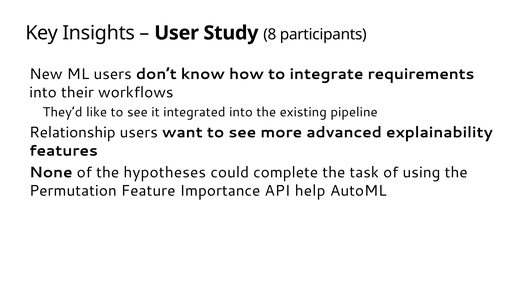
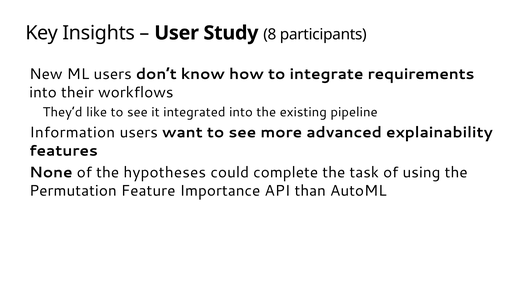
Relationship: Relationship -> Information (72, 133)
help: help -> than (310, 191)
